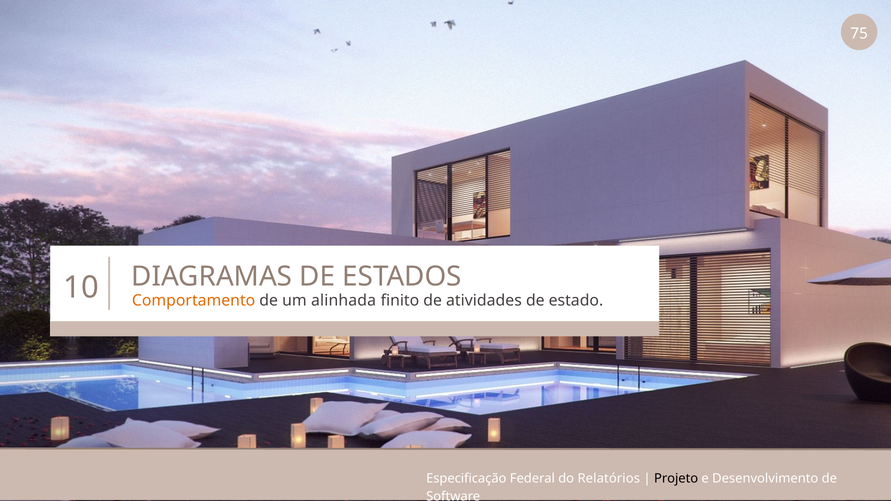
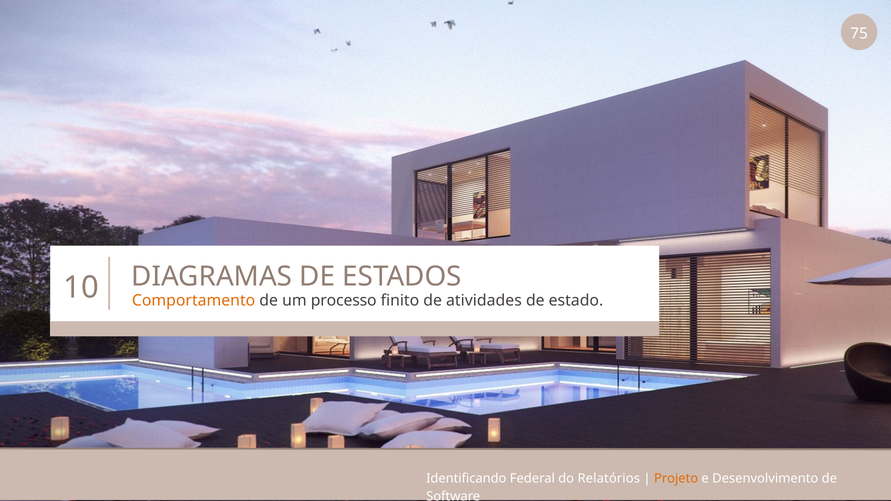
alinhada: alinhada -> processo (344, 301)
Especificação: Especificação -> Identificando (466, 478)
Projeto colour: black -> orange (676, 478)
